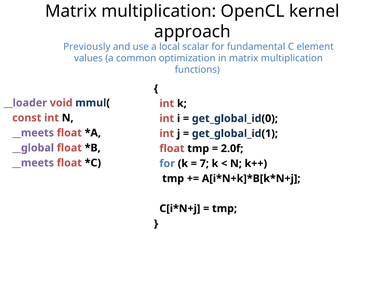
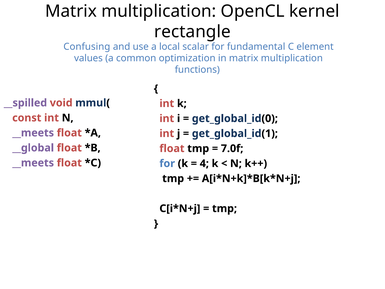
approach: approach -> rectangle (192, 32)
Previously: Previously -> Confusing (87, 47)
__loader: __loader -> __spilled (25, 103)
2.0f: 2.0f -> 7.0f (232, 148)
7: 7 -> 4 (204, 163)
